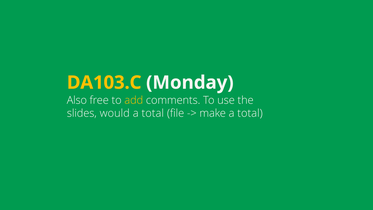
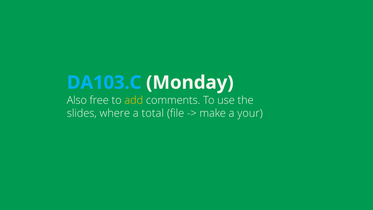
DA103.C colour: yellow -> light blue (104, 83)
would: would -> where (115, 113)
make a total: total -> your (250, 113)
